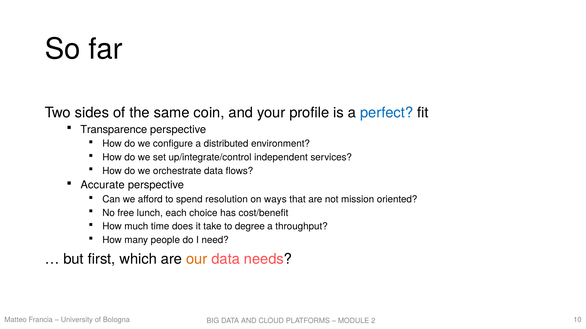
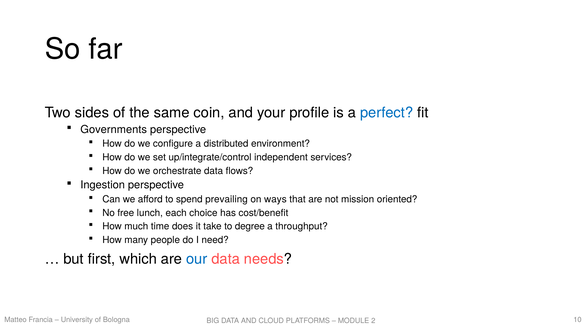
Transparence: Transparence -> Governments (114, 130)
Accurate: Accurate -> Ingestion (103, 185)
resolution: resolution -> prevailing (227, 200)
our colour: orange -> blue (197, 260)
